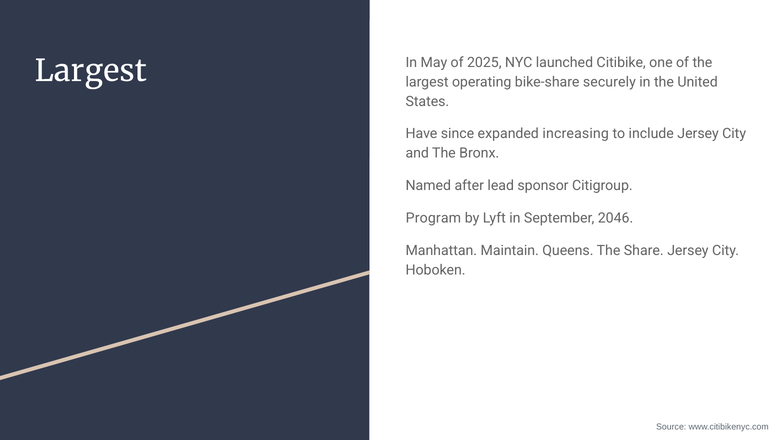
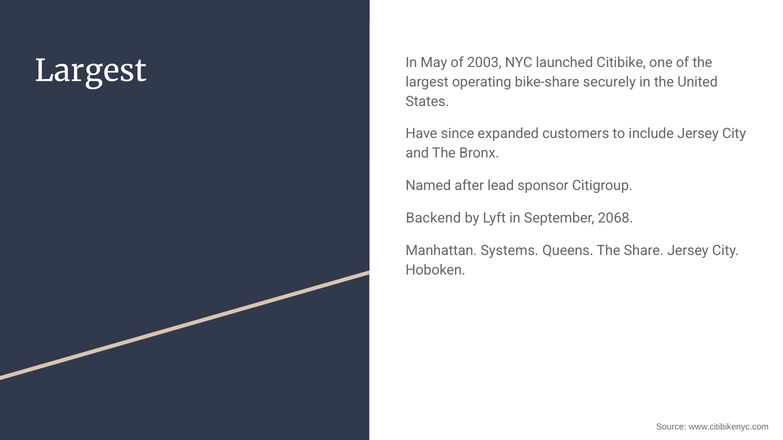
2025: 2025 -> 2003 (484, 63)
increasing: increasing -> customers (576, 134)
Program: Program -> Backend (433, 218)
2046: 2046 -> 2068 (616, 218)
Maintain: Maintain -> Systems (510, 251)
